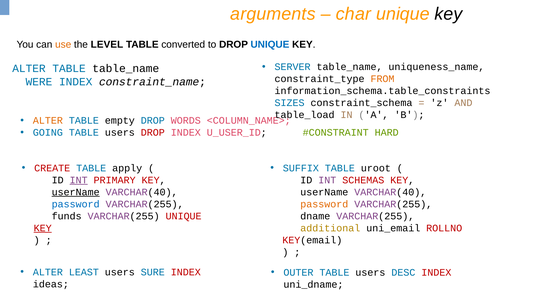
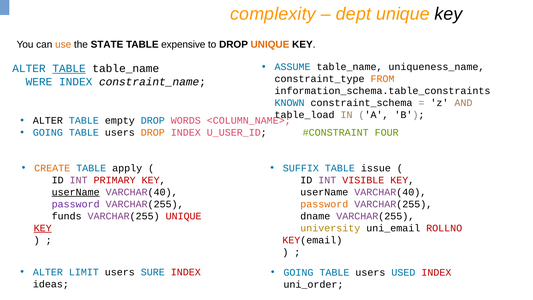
arguments: arguments -> complexity (273, 14)
char: char -> dept (353, 14)
LEVEL: LEVEL -> STATE (107, 44)
converted: converted -> expensive (183, 44)
UNIQUE colour: blue -> orange (270, 44)
SERVER: SERVER -> ASSUME (293, 67)
TABLE underline: none -> present (69, 69)
SIZES: SIZES -> KNOWN (290, 103)
ALTER colour: orange -> black (48, 120)
DROP colour: red -> orange (153, 132)
HARD: HARD -> FOUR (387, 132)
CREATE colour: red -> orange (52, 168)
uroot: uroot -> issue (376, 168)
INT underline: present -> none (79, 180)
SCHEMAS: SCHEMAS -> VISIBLE (363, 180)
password colour: blue -> purple (76, 204)
additional: additional -> university (330, 228)
LEAST: LEAST -> LIMIT (84, 272)
OUTER: OUTER -> GOING (298, 272)
DESC: DESC -> USED (403, 272)
uni_dname: uni_dname -> uni_order (313, 284)
